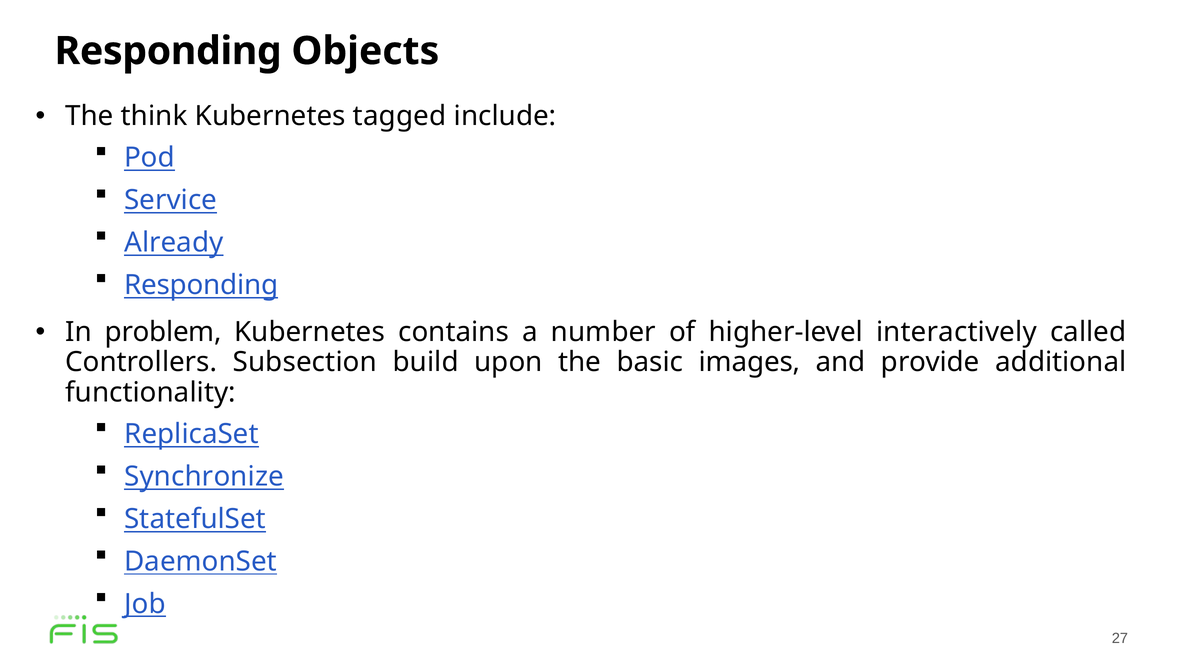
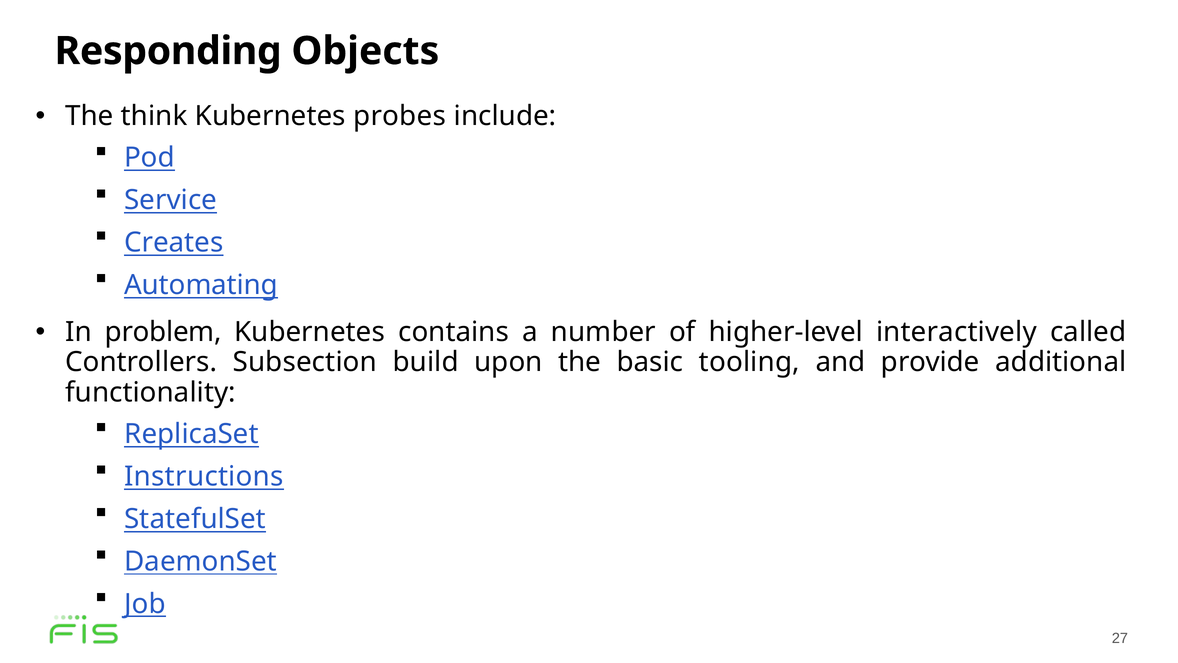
tagged: tagged -> probes (400, 116)
Already: Already -> Creates (174, 242)
Responding: Responding -> Automating (201, 285)
images: images -> tooling (749, 362)
Synchronize: Synchronize -> Instructions (204, 476)
